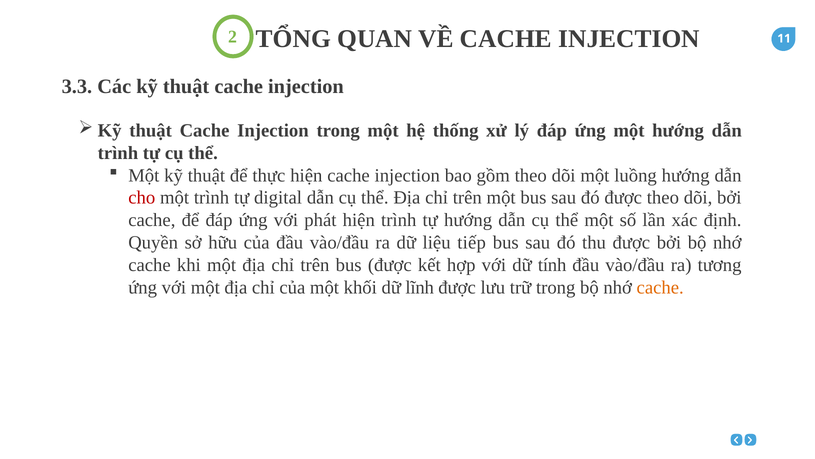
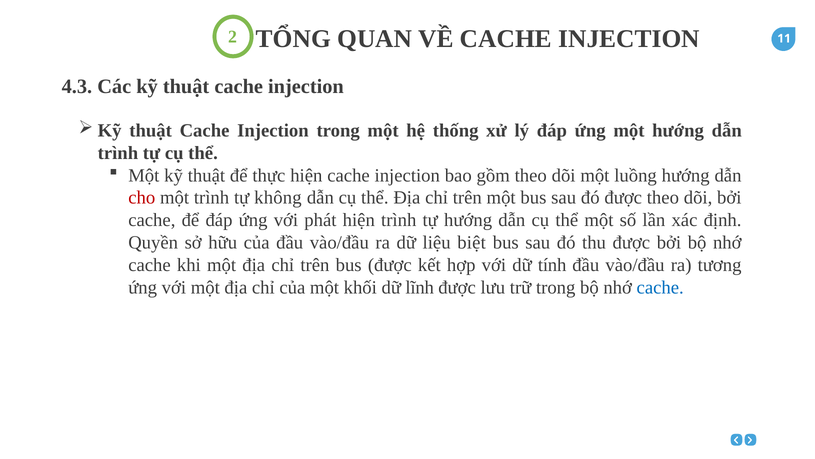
3.3: 3.3 -> 4.3 (77, 87)
digital: digital -> không (278, 198)
tiếp: tiếp -> biệt (472, 242)
cache colour: orange -> blue (660, 287)
